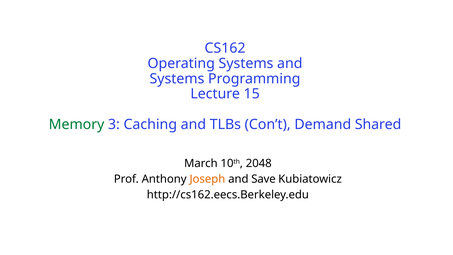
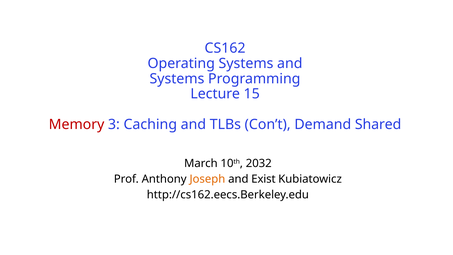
Memory colour: green -> red (77, 124)
2048: 2048 -> 2032 (259, 163)
Save: Save -> Exist (263, 179)
